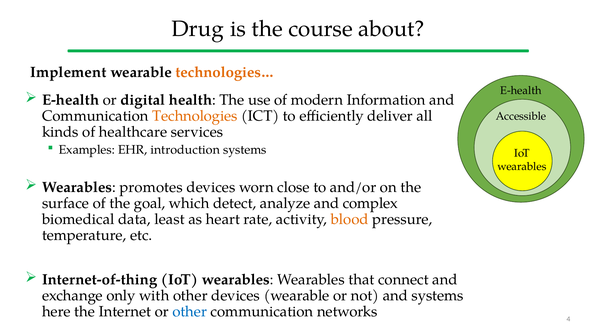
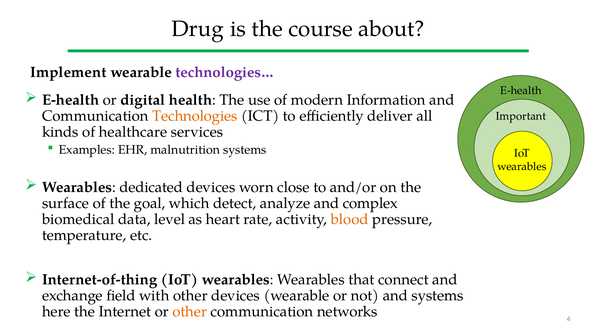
technologies… colour: orange -> purple (225, 72)
Accessible: Accessible -> Important (521, 116)
introduction: introduction -> malnutrition (185, 150)
promotes: promotes -> dedicated (151, 187)
least: least -> level (170, 219)
only: only -> field (121, 296)
other colour: blue -> orange (190, 312)
